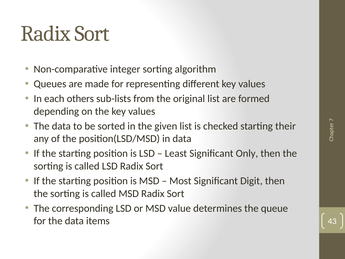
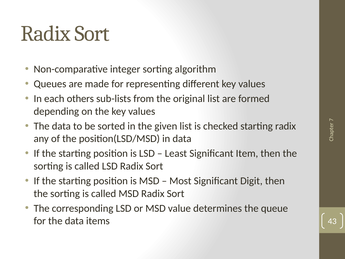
starting their: their -> radix (286, 126)
Only: Only -> Item (247, 153)
